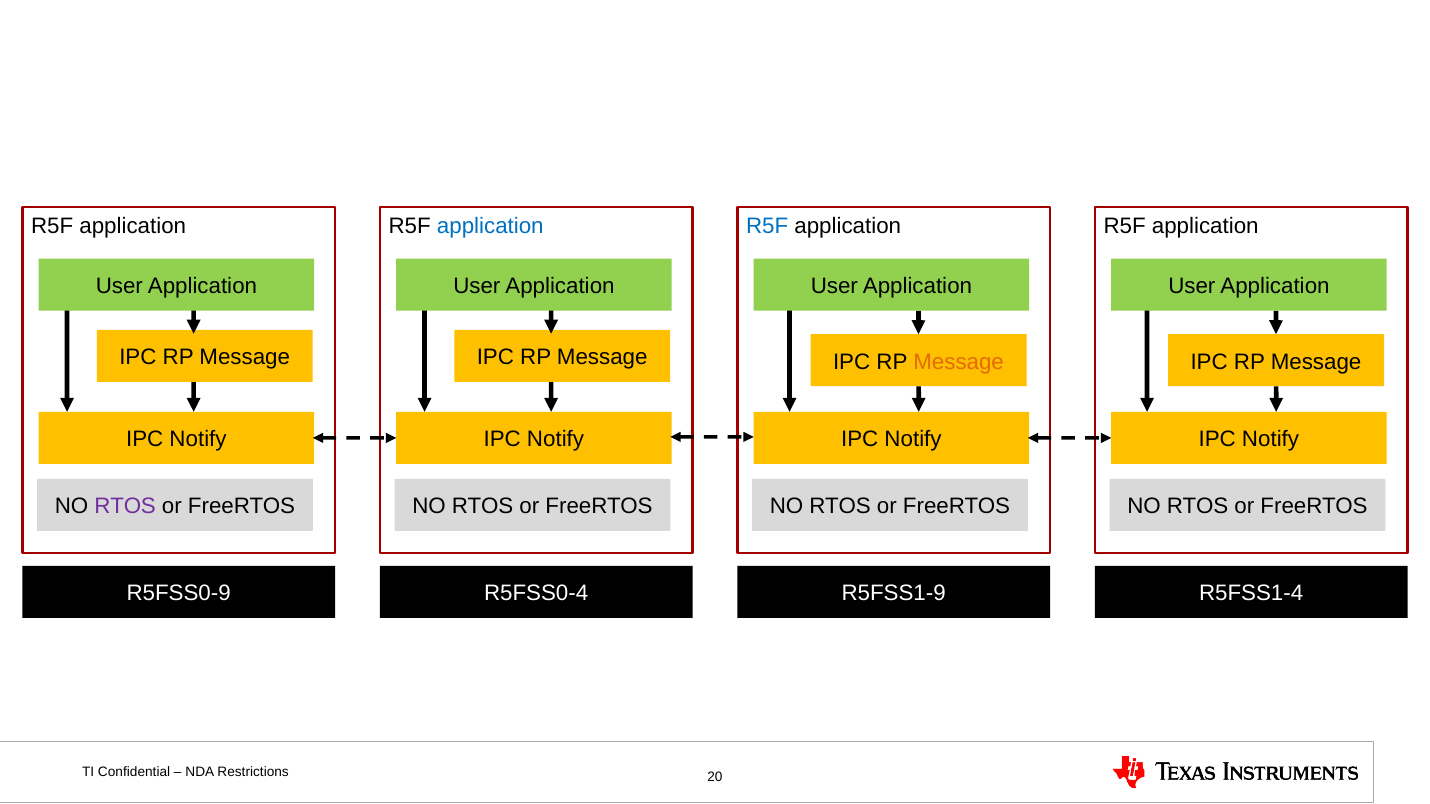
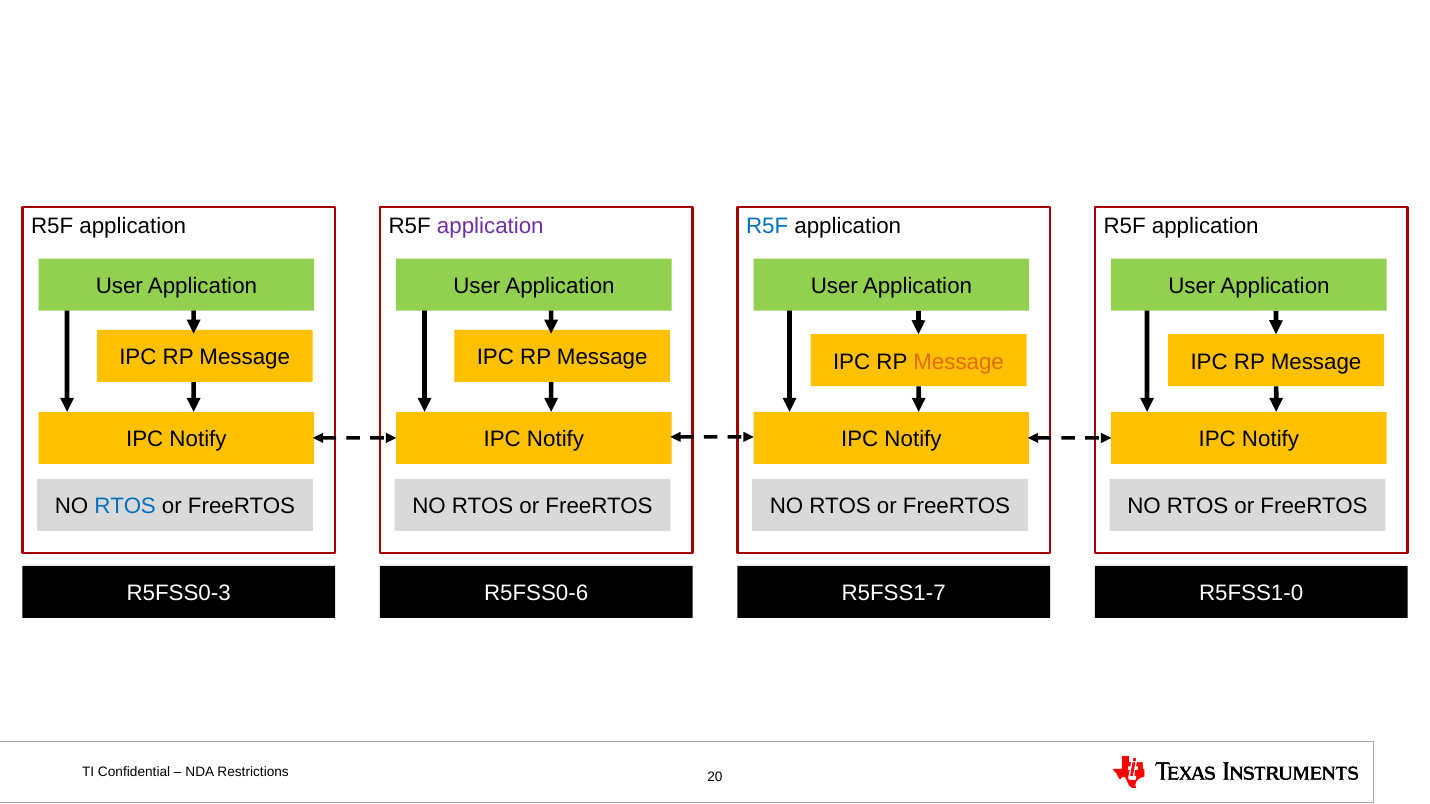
application colour: blue -> purple (490, 226)
RTOS colour: purple -> blue (125, 507)
R5FSS0-9: R5FSS0-9 -> R5FSS0-3 (179, 594)
R5FSS0-4: R5FSS0-4 -> R5FSS0-6 (536, 594)
R5FSS1-9: R5FSS1-9 -> R5FSS1-7 (894, 594)
R5FSS1-4: R5FSS1-4 -> R5FSS1-0 (1251, 594)
